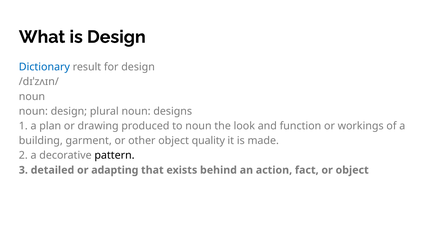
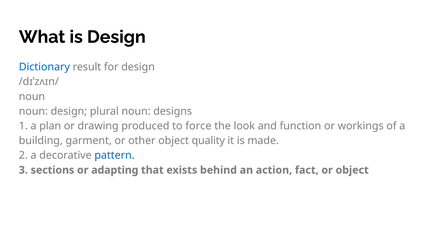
to noun: noun -> force (198, 126)
pattern colour: black -> blue (114, 156)
detailed: detailed -> sections (52, 170)
